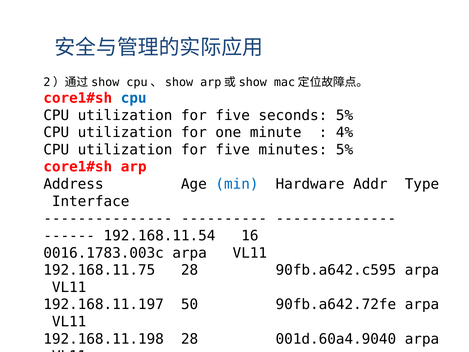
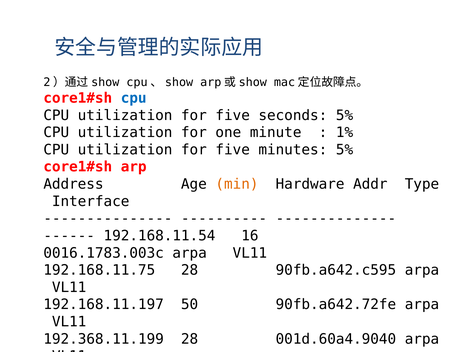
4%: 4% -> 1% (344, 132)
min colour: blue -> orange (237, 184)
192.168.11.198: 192.168.11.198 -> 192.368.11.199 (104, 339)
